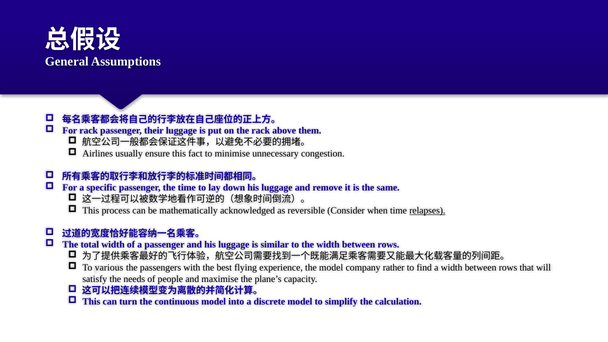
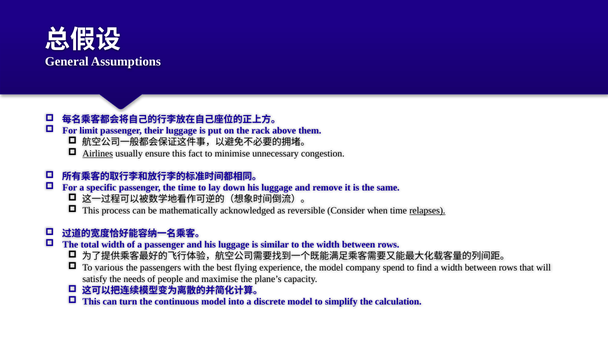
For rack: rack -> limit (89, 131)
Airlines underline: none -> present (98, 154)
rather: rather -> spend (394, 268)
